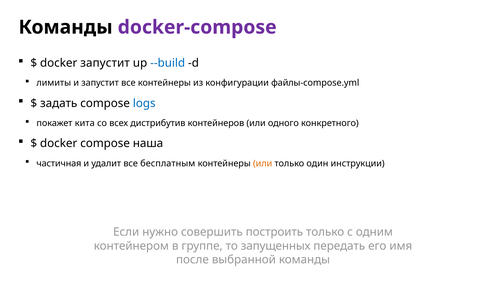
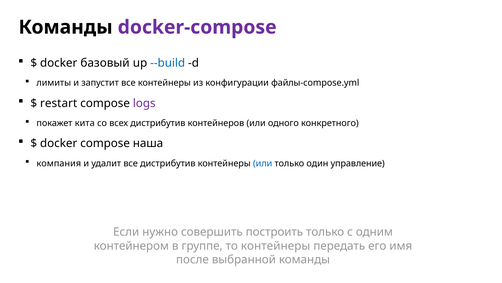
docker запустит: запустит -> базовый (105, 63)
задать: задать -> restart (59, 103)
logs colour: blue -> purple (144, 103)
частичная: частичная -> компания (59, 163)
все бесплатным: бесплатным -> дистрибутив (168, 163)
или colour: orange -> blue (263, 163)
инструкции: инструкции -> управление (358, 163)
то запущенных: запущенных -> контейнеры (276, 246)
